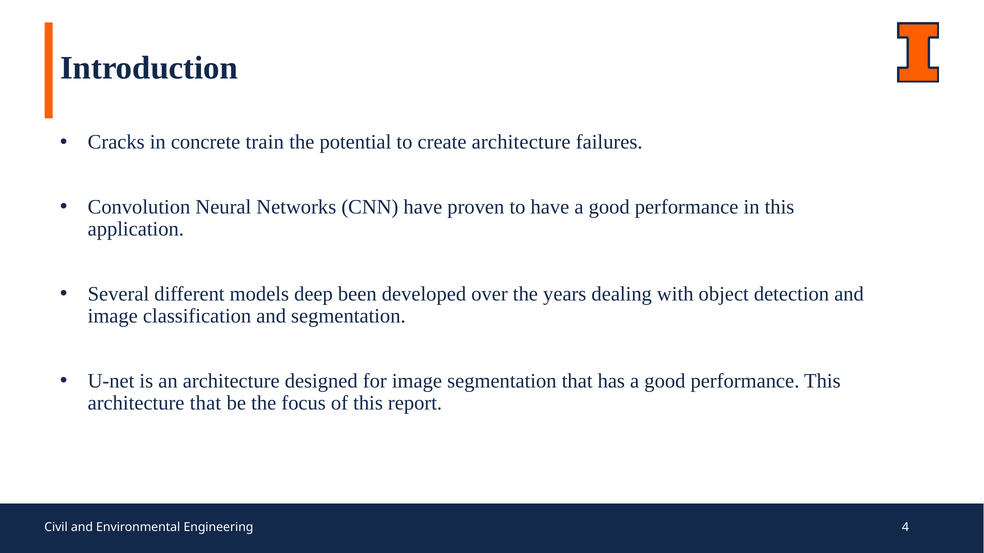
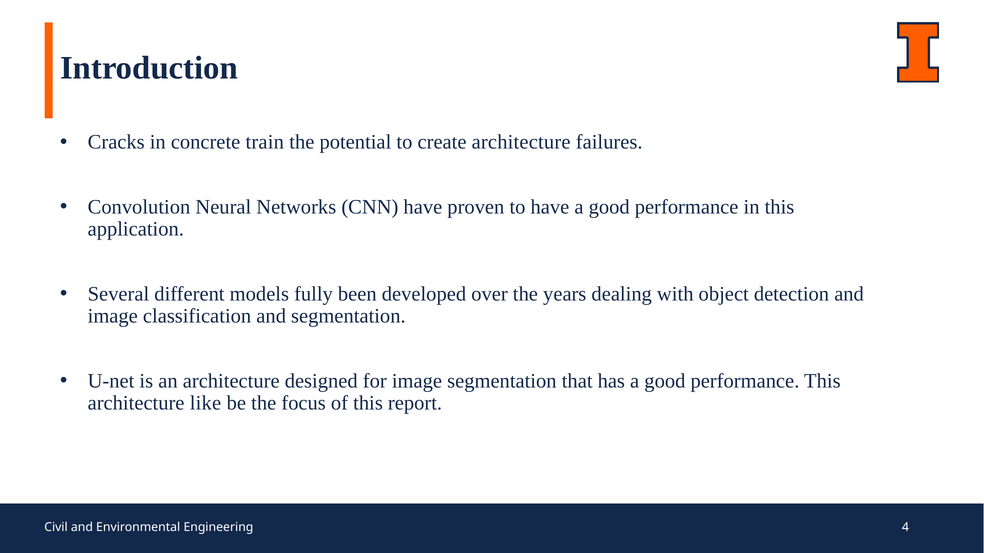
deep: deep -> fully (313, 294)
architecture that: that -> like (205, 403)
